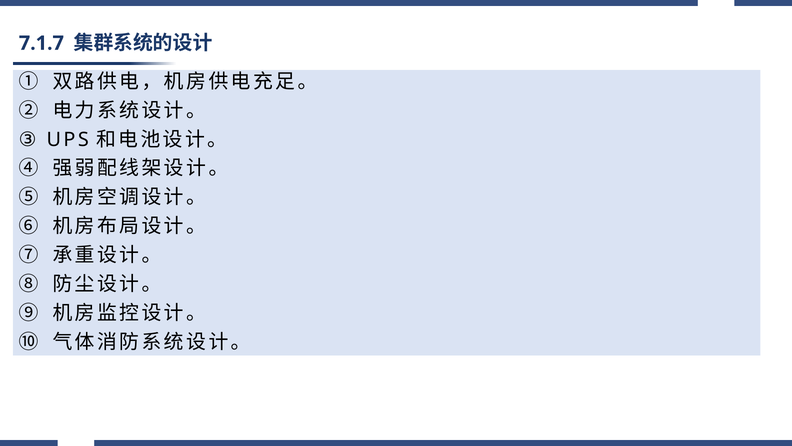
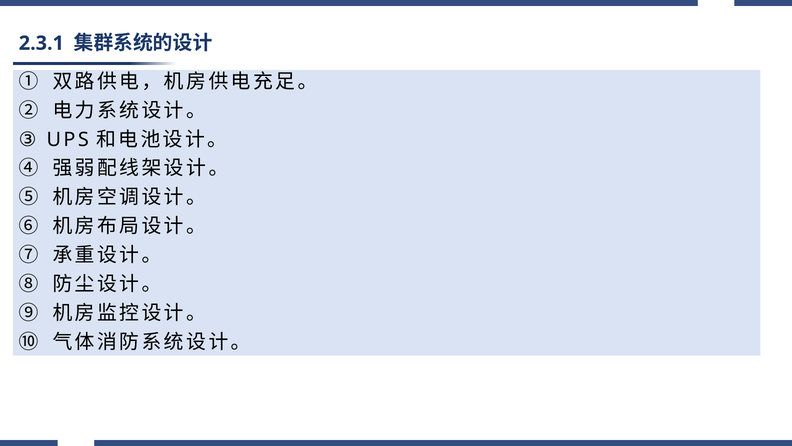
7.1.7: 7.1.7 -> 2.3.1 (41, 43)
